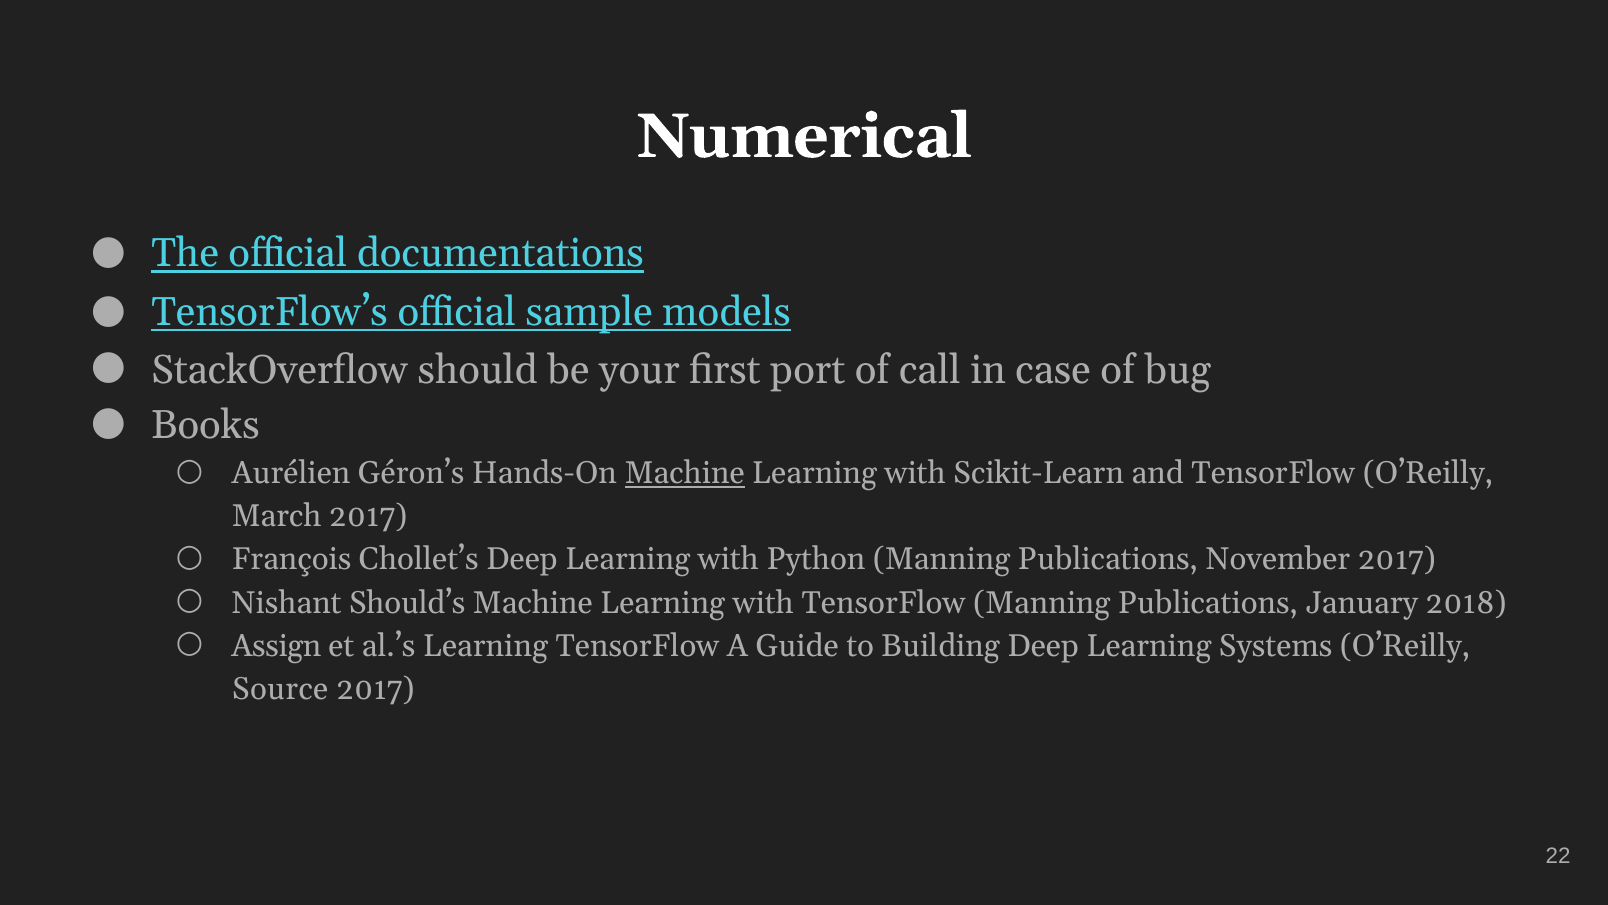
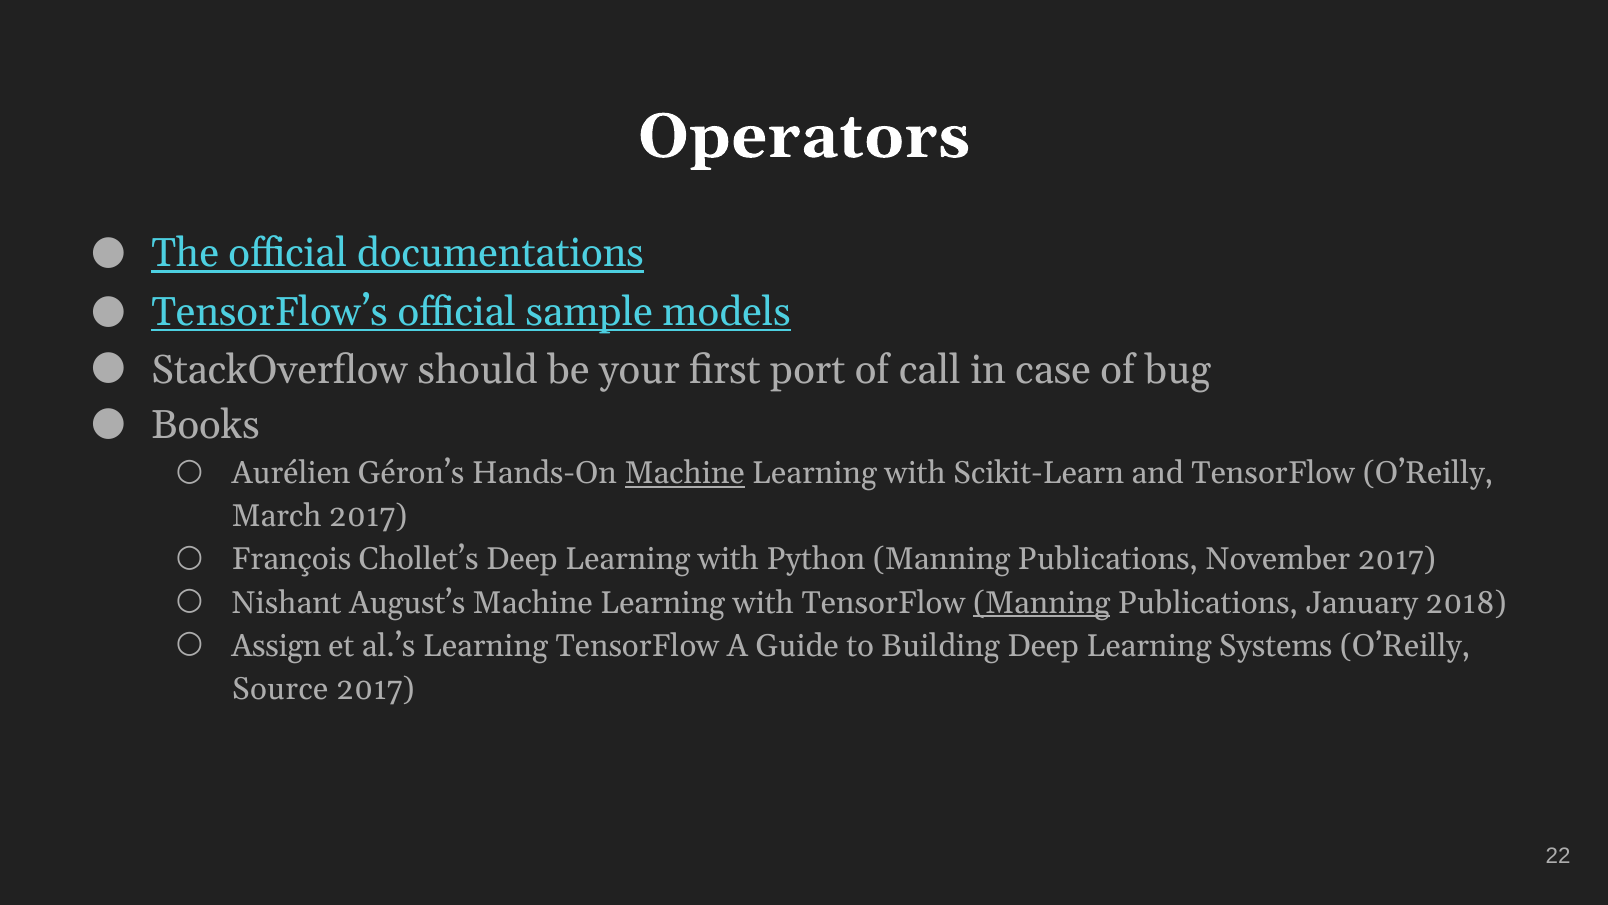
Numerical: Numerical -> Operators (804, 136)
Should’s: Should’s -> August’s (407, 602)
Manning underline: none -> present (1042, 602)
